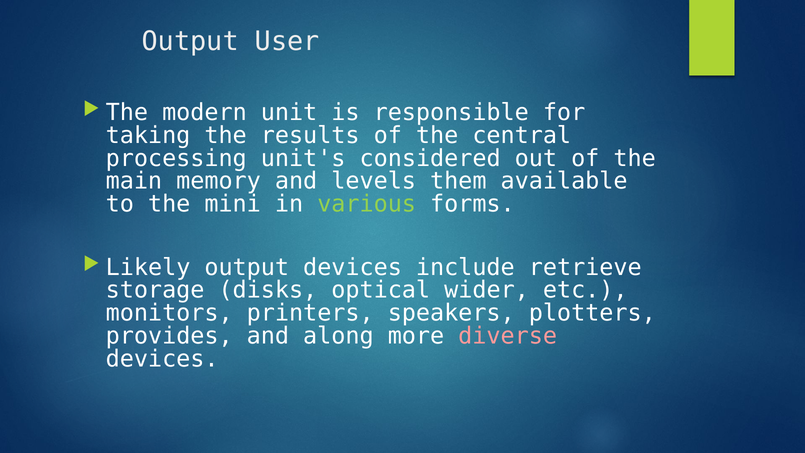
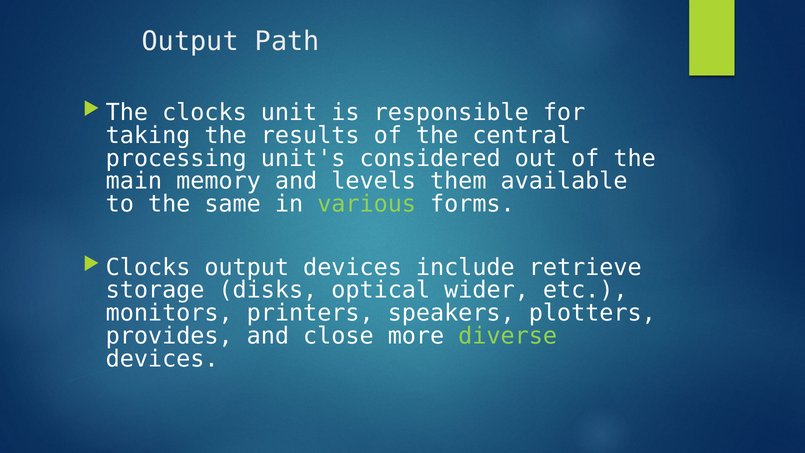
User: User -> Path (287, 41)
The modern: modern -> clocks (204, 113)
mini: mini -> same (233, 204)
Likely: Likely -> Clocks (148, 267)
along: along -> close (338, 336)
diverse colour: pink -> light green (508, 336)
